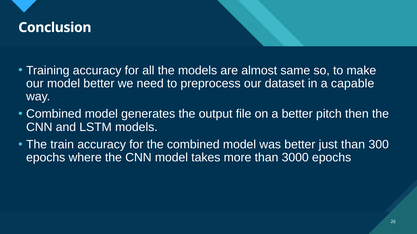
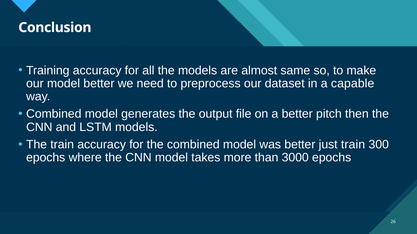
just than: than -> train (353, 145)
